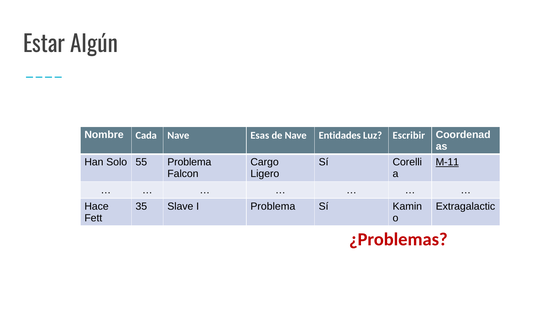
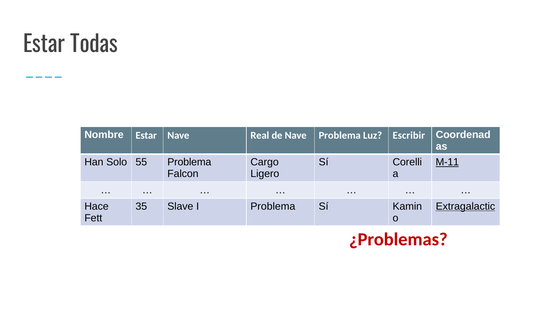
Algún: Algún -> Todas (94, 45)
Nombre Cada: Cada -> Estar (146, 136)
Esas: Esas -> Real (260, 136)
Nave Entidades: Entidades -> Problema (340, 136)
Extragalactic underline: none -> present (465, 207)
